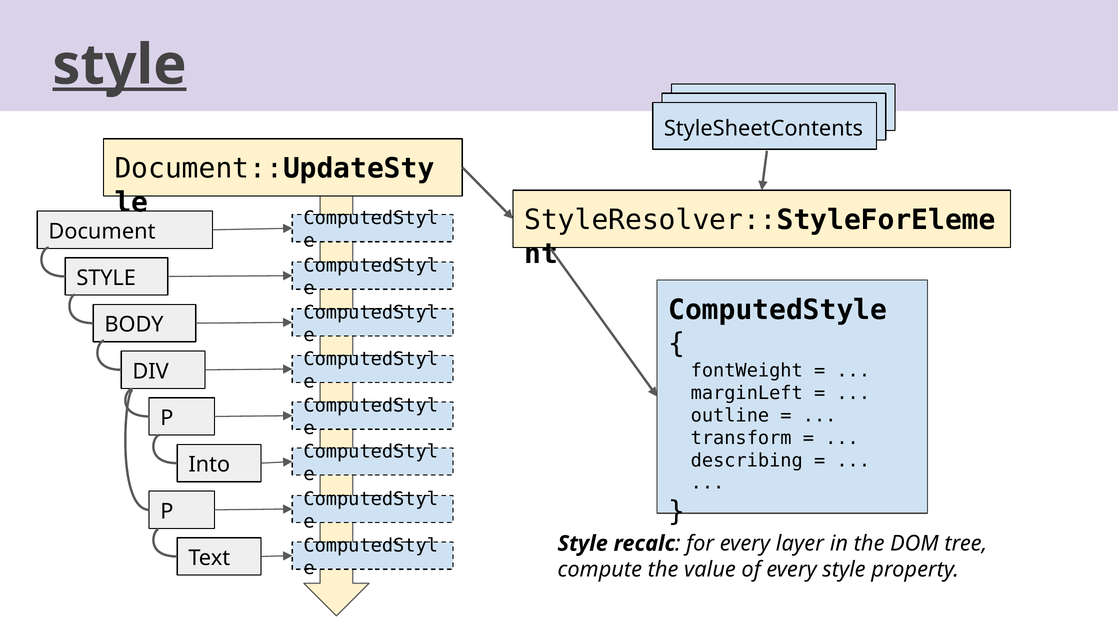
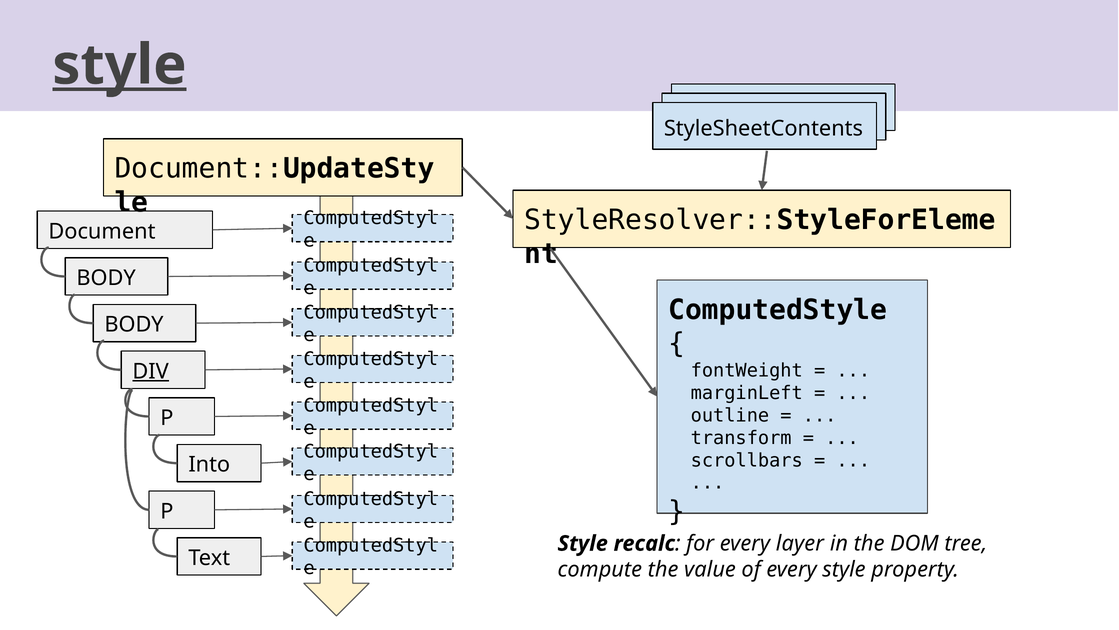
STYLE: STYLE -> BODY (106, 278)
DIV underline: none -> present (151, 371)
describing: describing -> scrollbars (747, 460)
